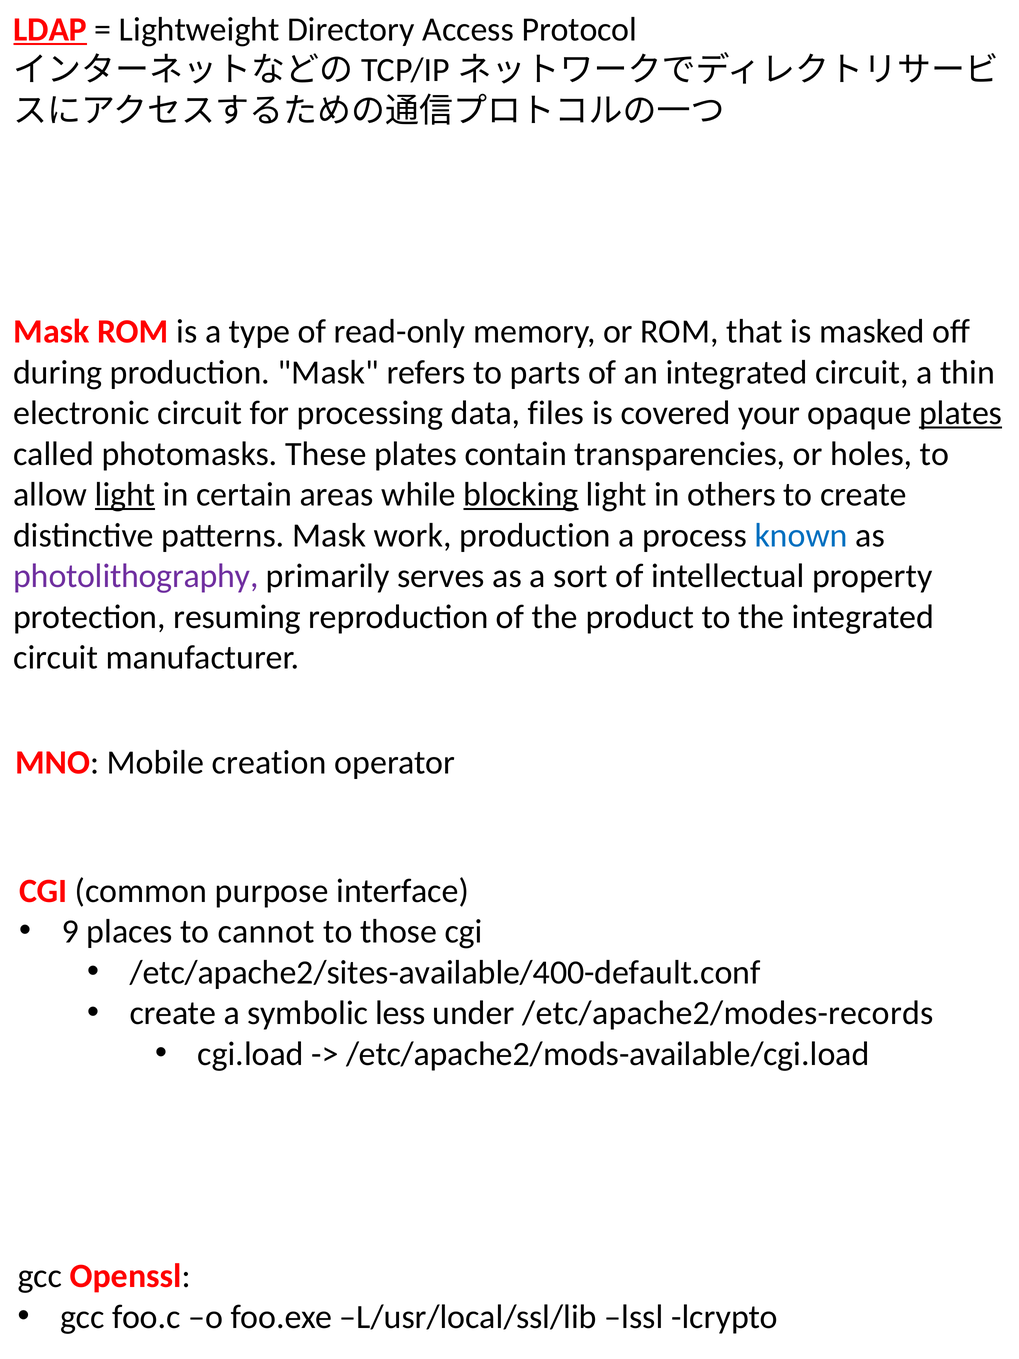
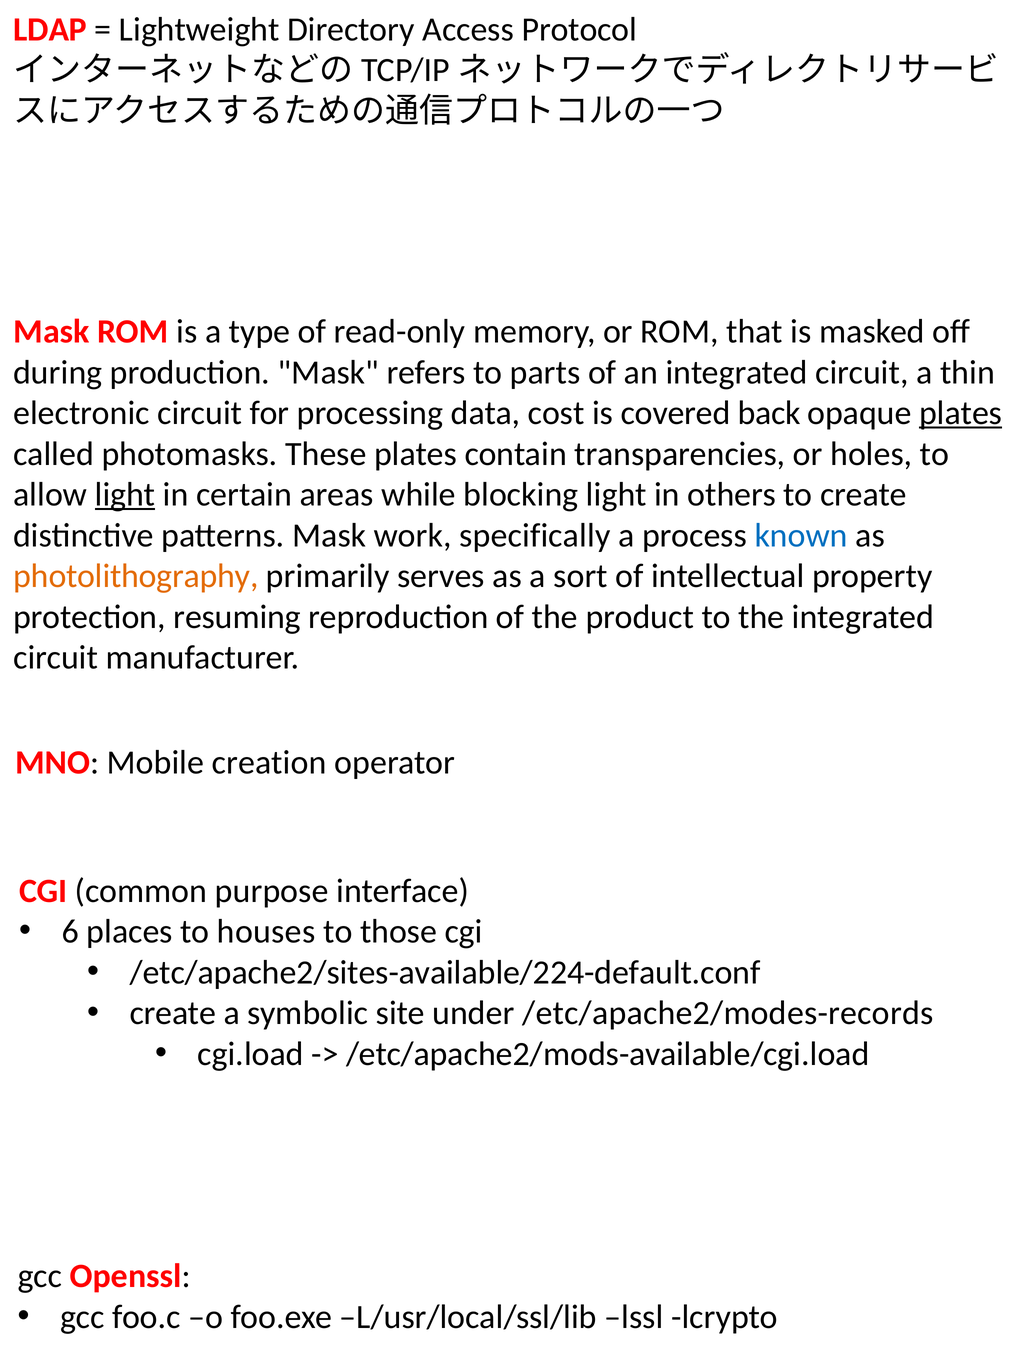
LDAP underline: present -> none (50, 29)
files: files -> cost (556, 413)
your: your -> back (769, 413)
blocking underline: present -> none (521, 494)
work production: production -> specifically (535, 535)
photolithography colour: purple -> orange (136, 576)
9: 9 -> 6 (70, 931)
cannot: cannot -> houses (266, 931)
/etc/apache2/sites-available/400-default.conf: /etc/apache2/sites-available/400-default.conf -> /etc/apache2/sites-available/224-default.conf (445, 972)
less: less -> site (400, 1013)
